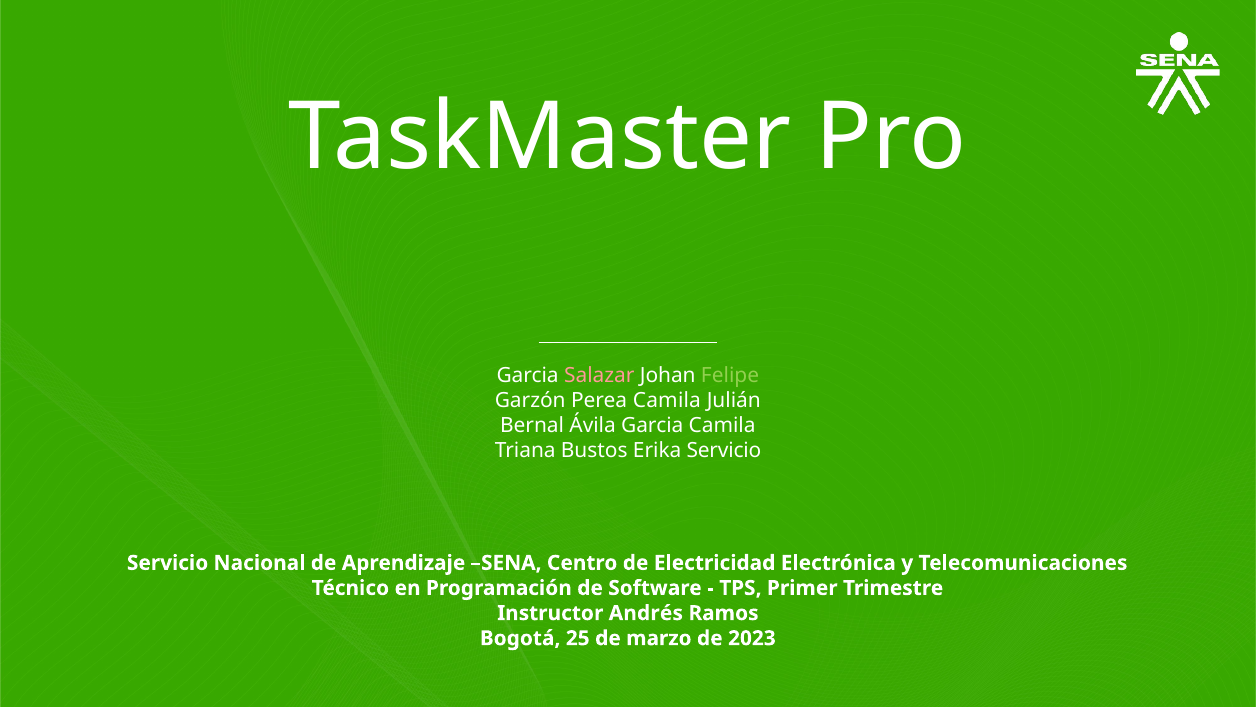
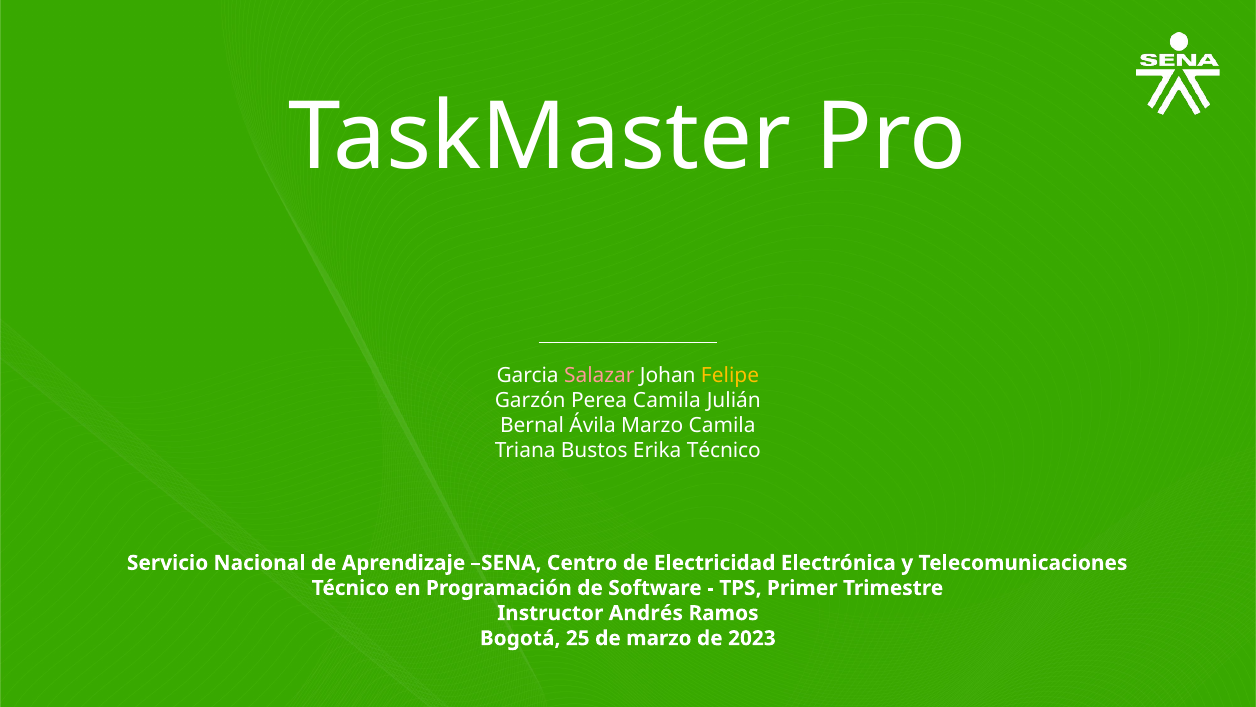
Felipe colour: light green -> yellow (730, 375)
Ávila Garcia: Garcia -> Marzo (652, 426)
Erika Servicio: Servicio -> Técnico (724, 451)
